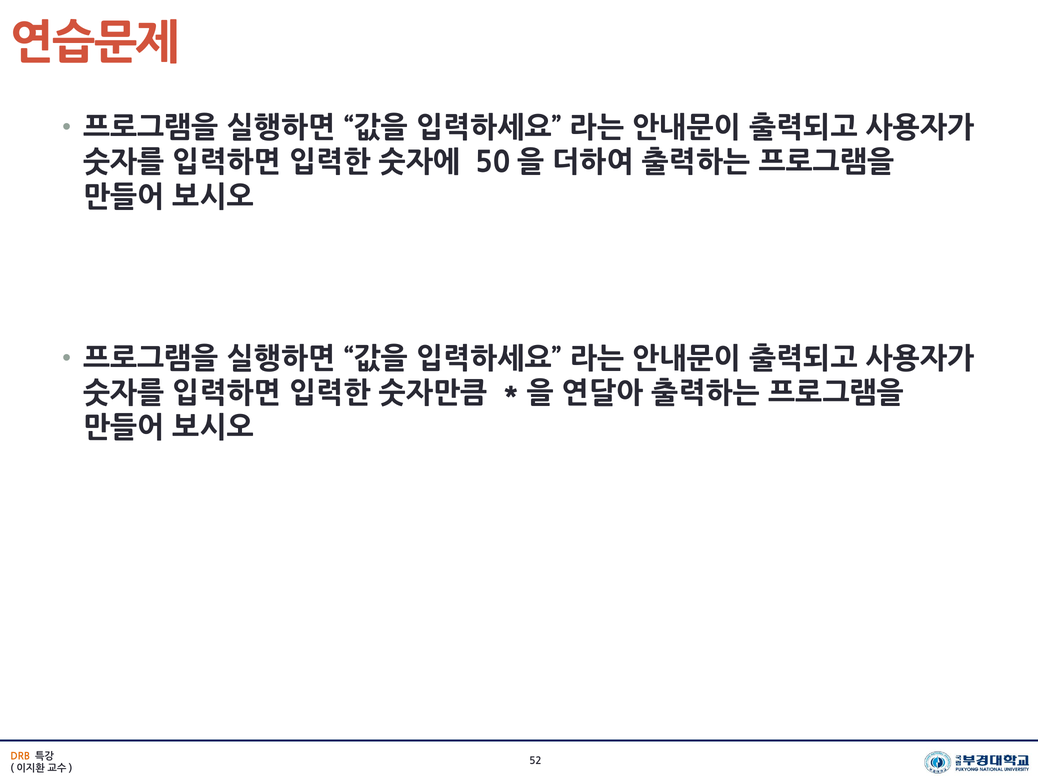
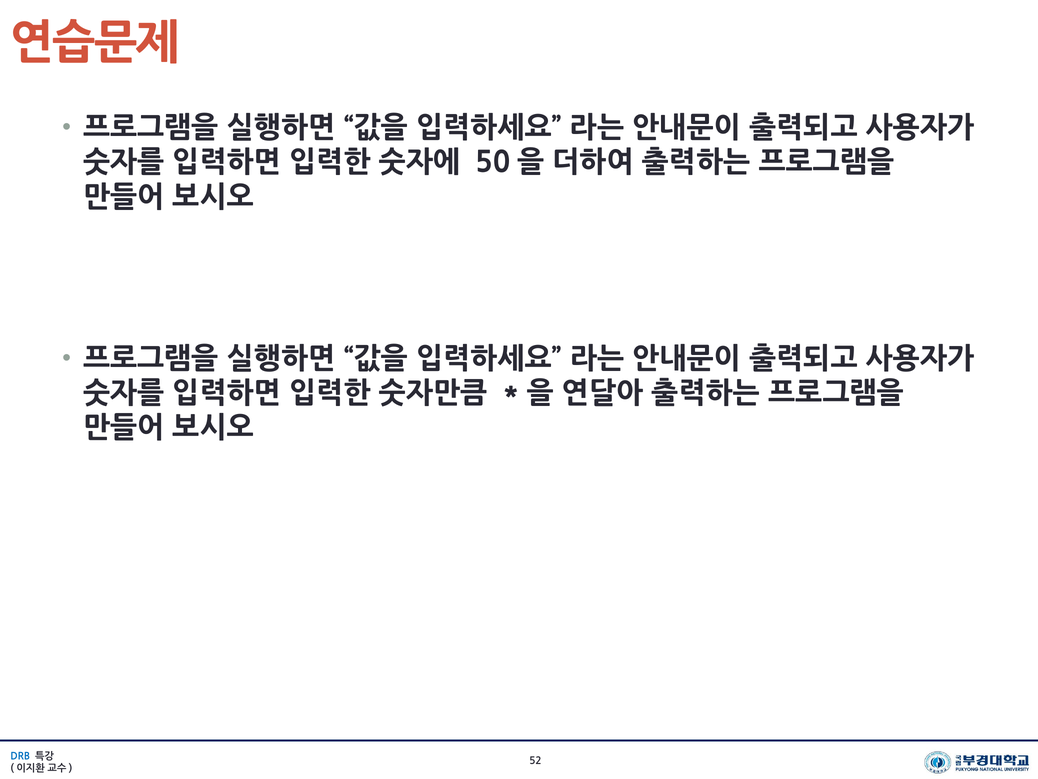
DRB colour: orange -> blue (20, 756)
